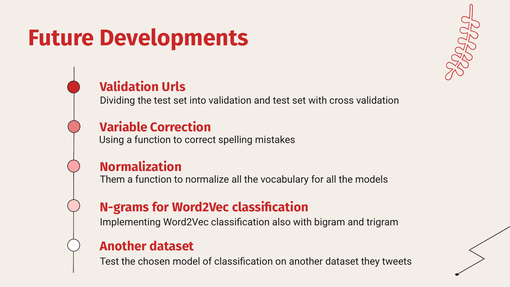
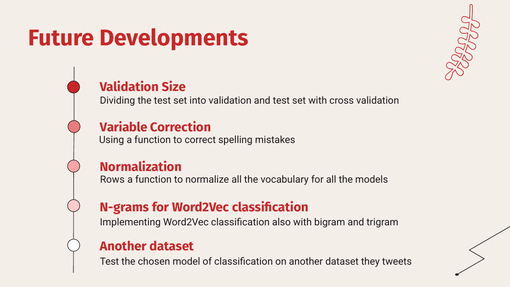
Urls: Urls -> Size (174, 87)
Them: Them -> Rows (112, 179)
